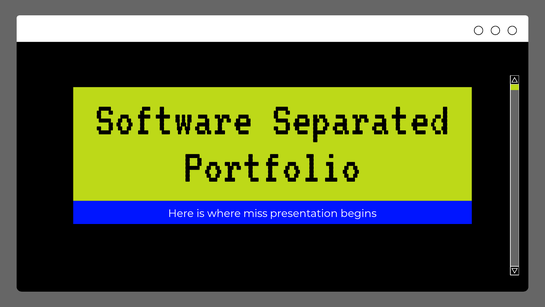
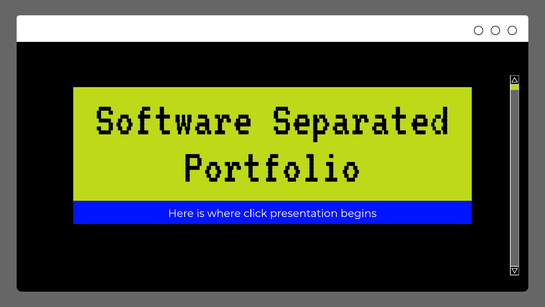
miss: miss -> click (255, 213)
